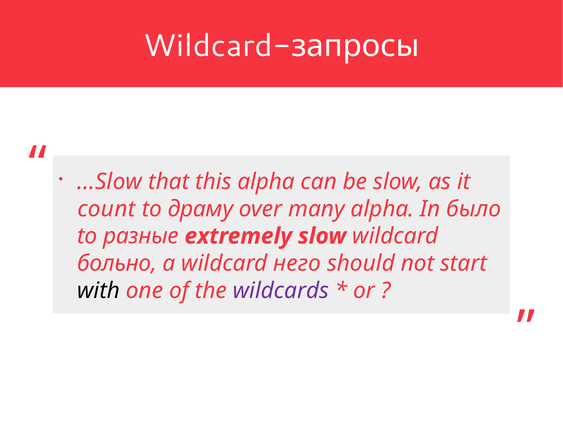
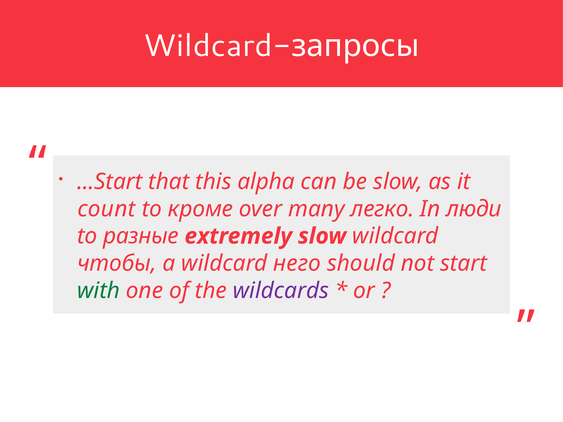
...Slow: ...Slow -> ...Start (110, 182)
драму: драму -> кроме (201, 209)
many alpha: alpha -> легко (382, 209)
было: было -> люди (474, 209)
больно: больно -> чтобы (117, 263)
with colour: black -> green (99, 291)
